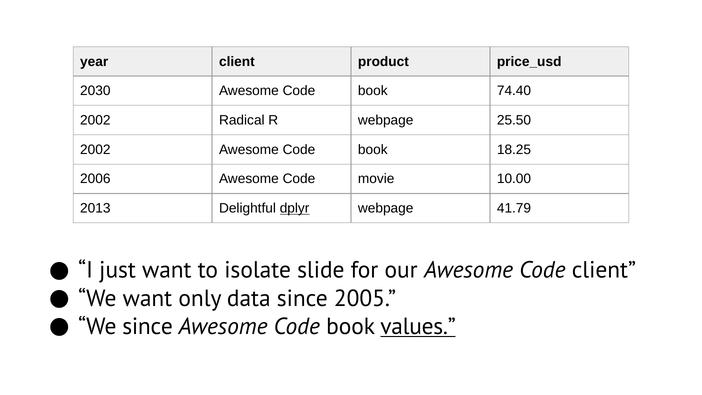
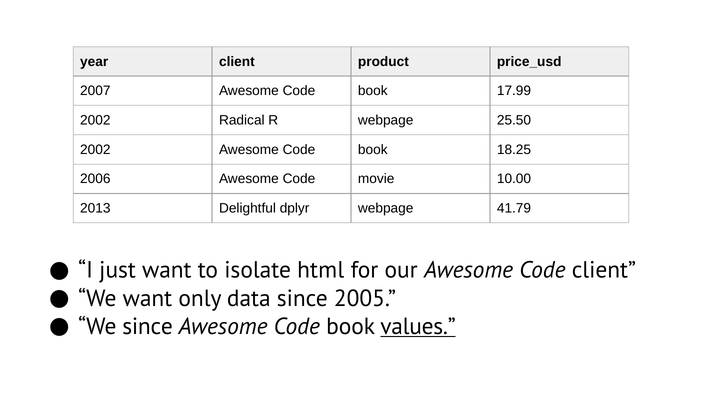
2030: 2030 -> 2007 (95, 91)
74.40: 74.40 -> 17.99 (514, 91)
dplyr underline: present -> none (295, 208)
slide: slide -> html (321, 270)
